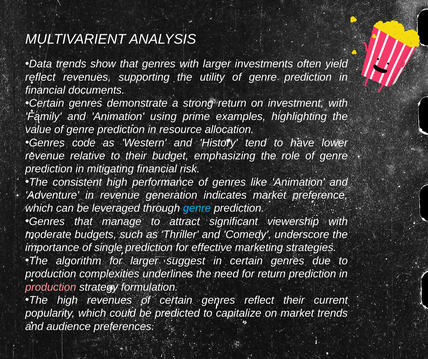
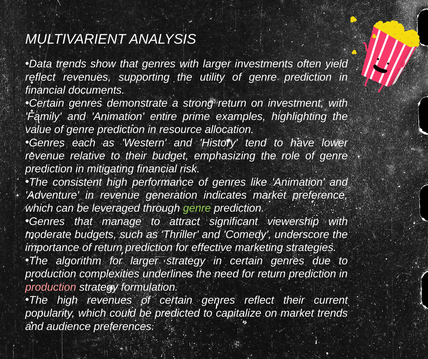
using: using -> entire (164, 116)
code: code -> each (84, 143)
genre colour: light blue -> light green (197, 208)
of single: single -> return (108, 248)
larger suggest: suggest -> strategy (186, 261)
